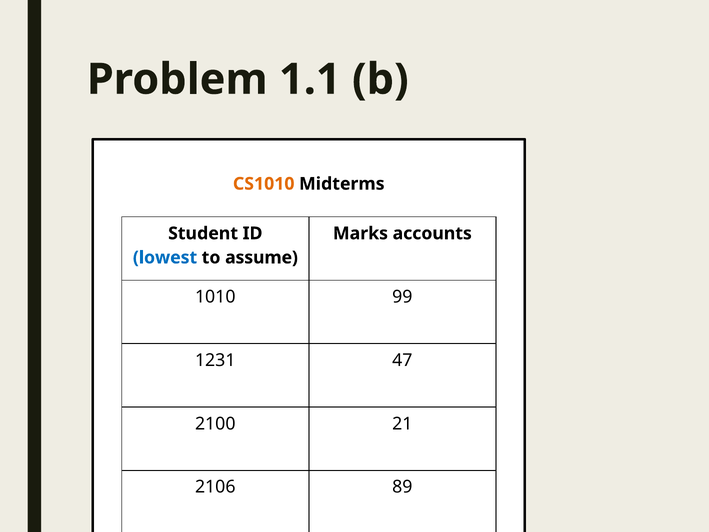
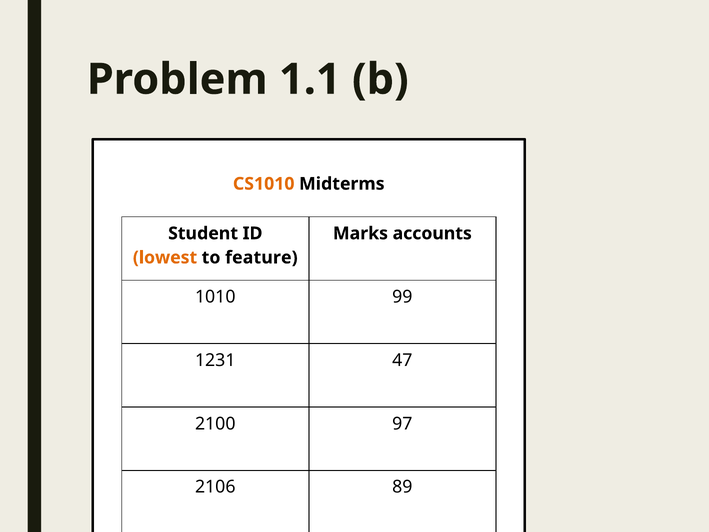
lowest colour: blue -> orange (165, 257)
assume: assume -> feature (261, 257)
21: 21 -> 97 (402, 423)
